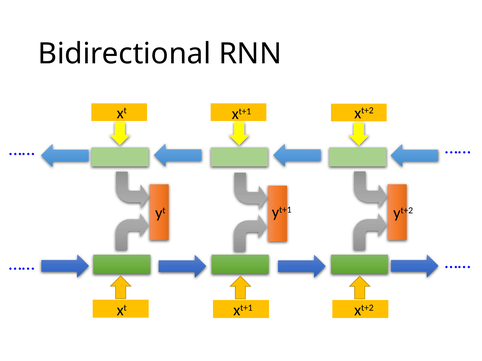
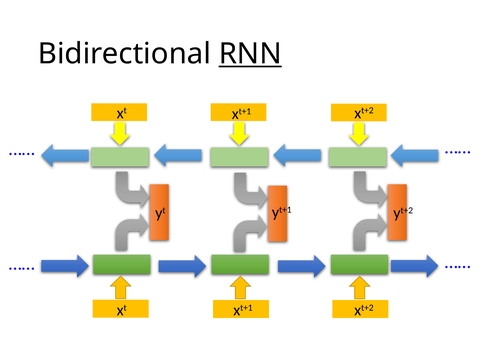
RNN underline: none -> present (250, 54)
